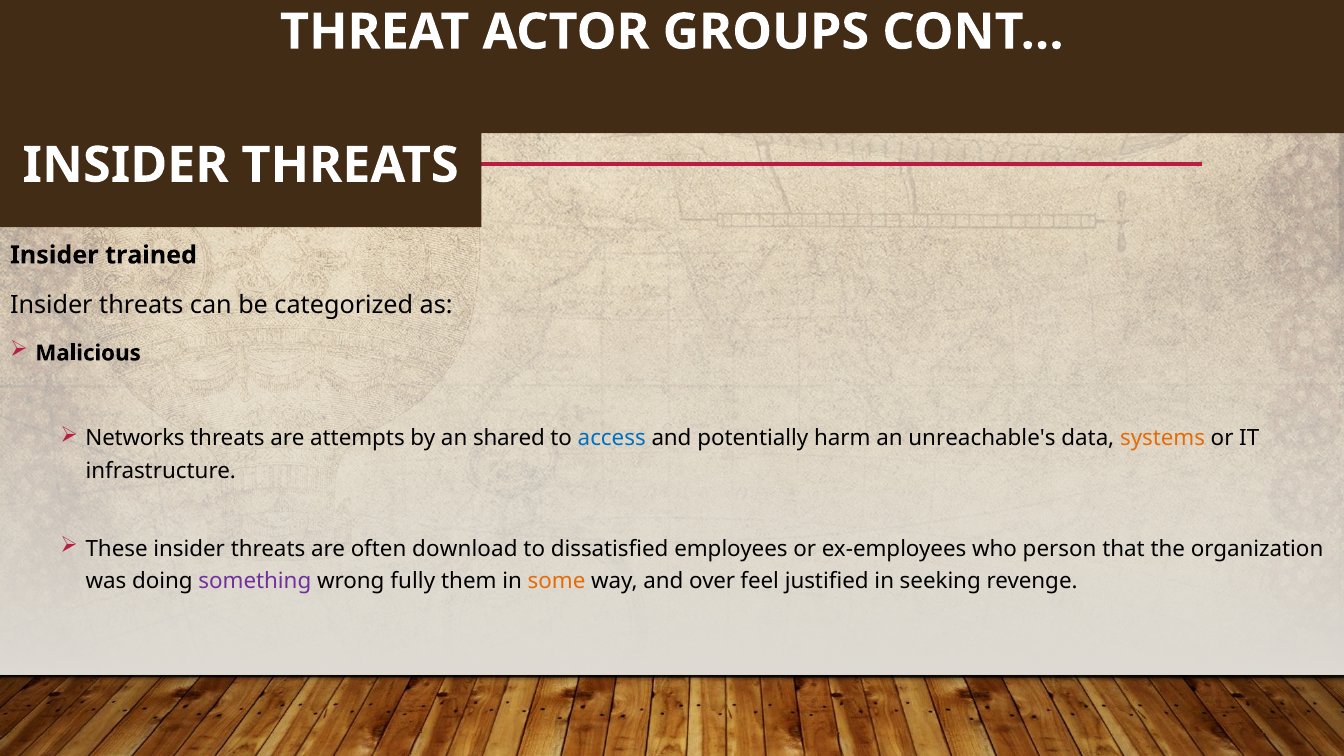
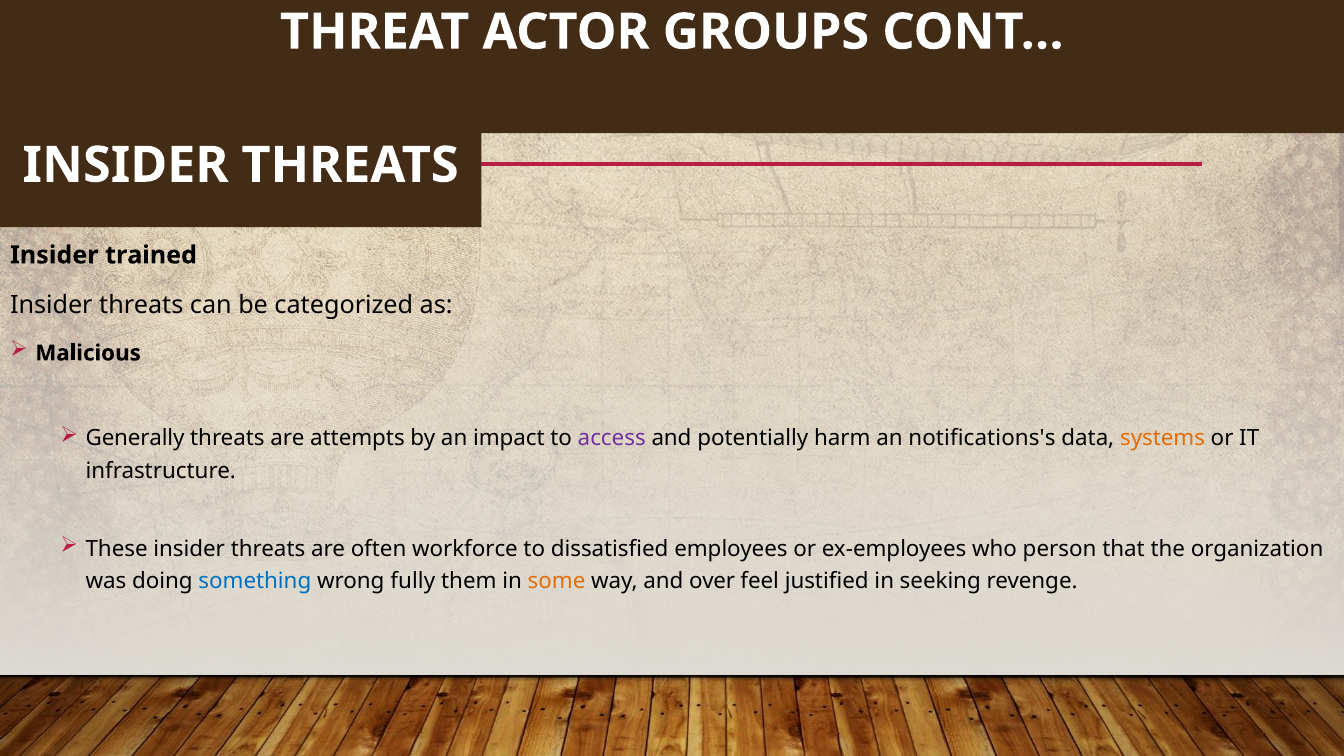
Networks: Networks -> Generally (135, 439)
shared: shared -> impact (509, 439)
access colour: blue -> purple (612, 439)
unreachable's: unreachable's -> notifications's (982, 439)
download: download -> workforce (465, 549)
something colour: purple -> blue (255, 581)
